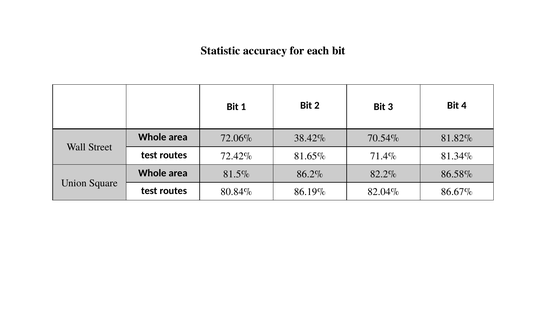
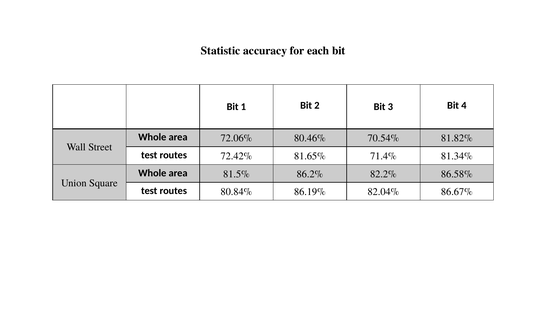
38.42%: 38.42% -> 80.46% (310, 138)
